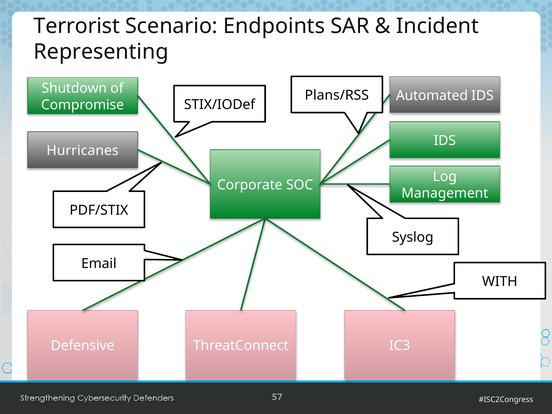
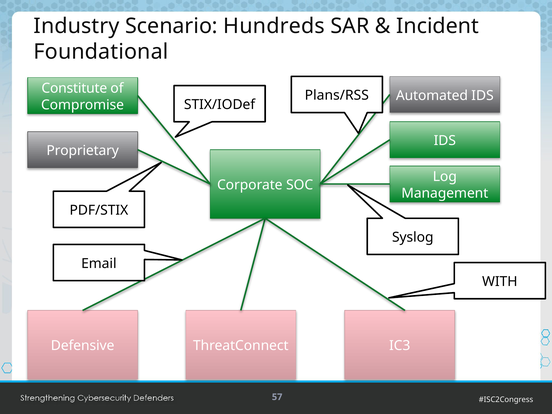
Terrorist: Terrorist -> Industry (77, 26)
Endpoints: Endpoints -> Hundreds (274, 26)
Representing: Representing -> Foundational (101, 52)
Shutdown: Shutdown -> Constitute (74, 88)
Hurricanes: Hurricanes -> Proprietary (83, 151)
